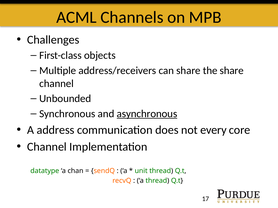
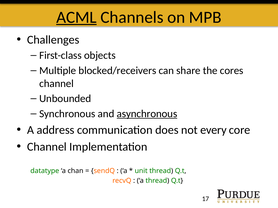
ACML underline: none -> present (76, 17)
address/receivers: address/receivers -> blocked/receivers (117, 71)
the share: share -> cores (232, 71)
